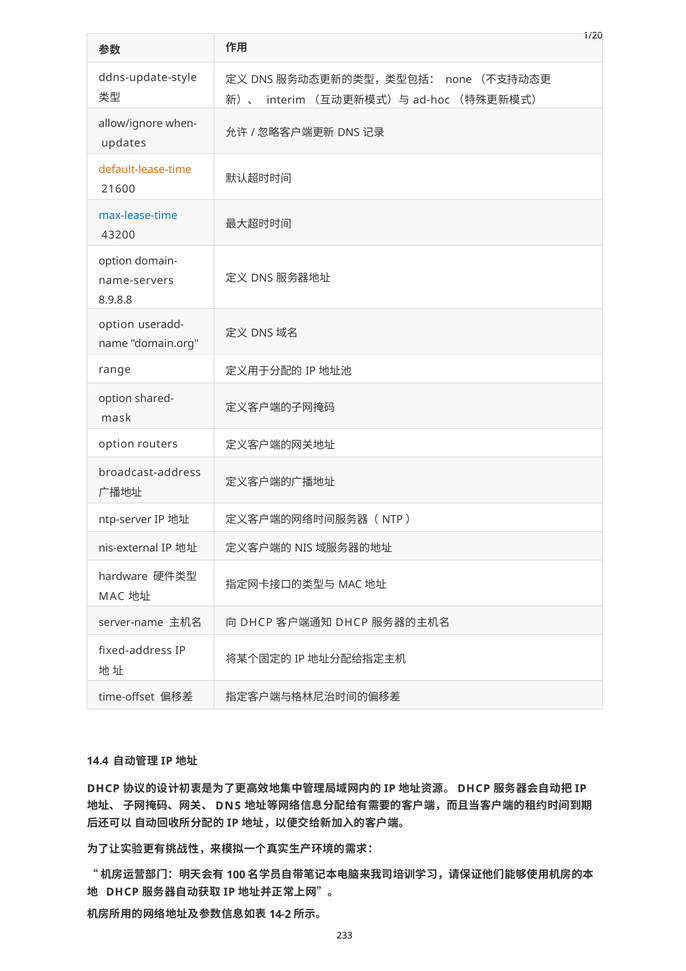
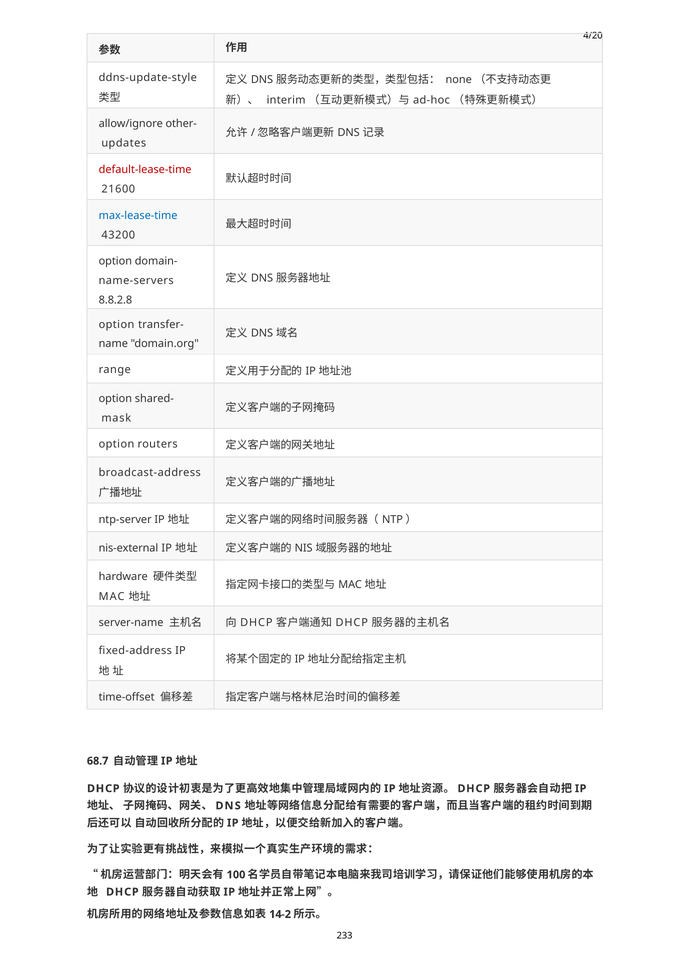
1/20: 1/20 -> 4/20 (593, 36)
when-: when- -> other- (181, 124)
default-lease-time colour: orange -> red (145, 170)
8.9.8.8: 8.9.8.8 -> 8.8.2.8 (115, 300)
useradd-: useradd- -> transfer- (161, 324)
14.4: 14.4 -> 68.7 (98, 761)
